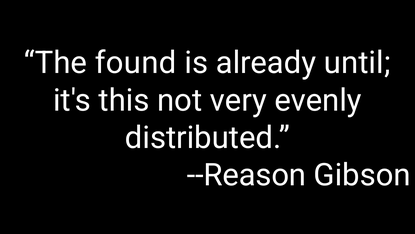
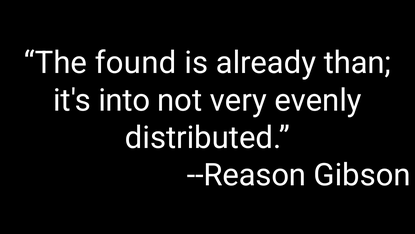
until: until -> than (357, 63)
this: this -> into (124, 100)
